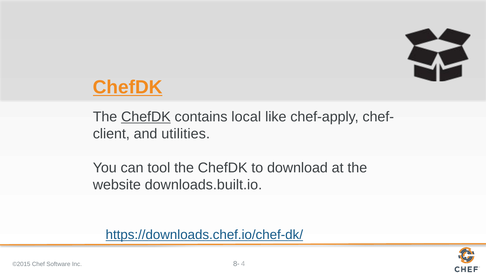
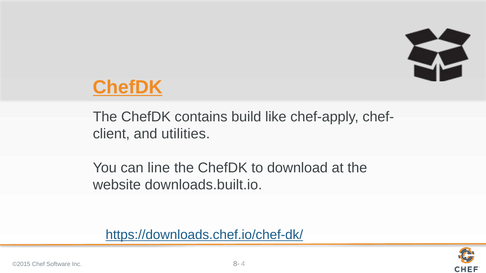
ChefDK underline: present -> none (146, 117)
local: local -> build (246, 117)
tool: tool -> line (159, 168)
